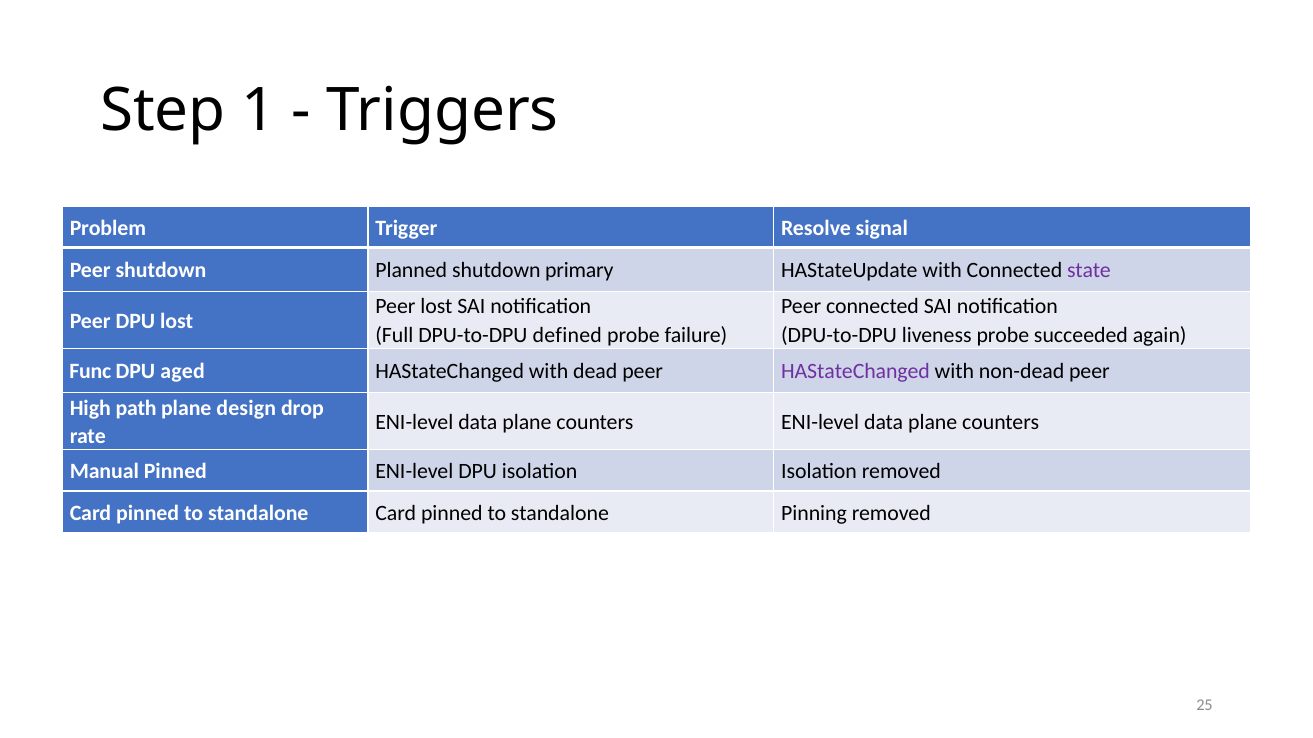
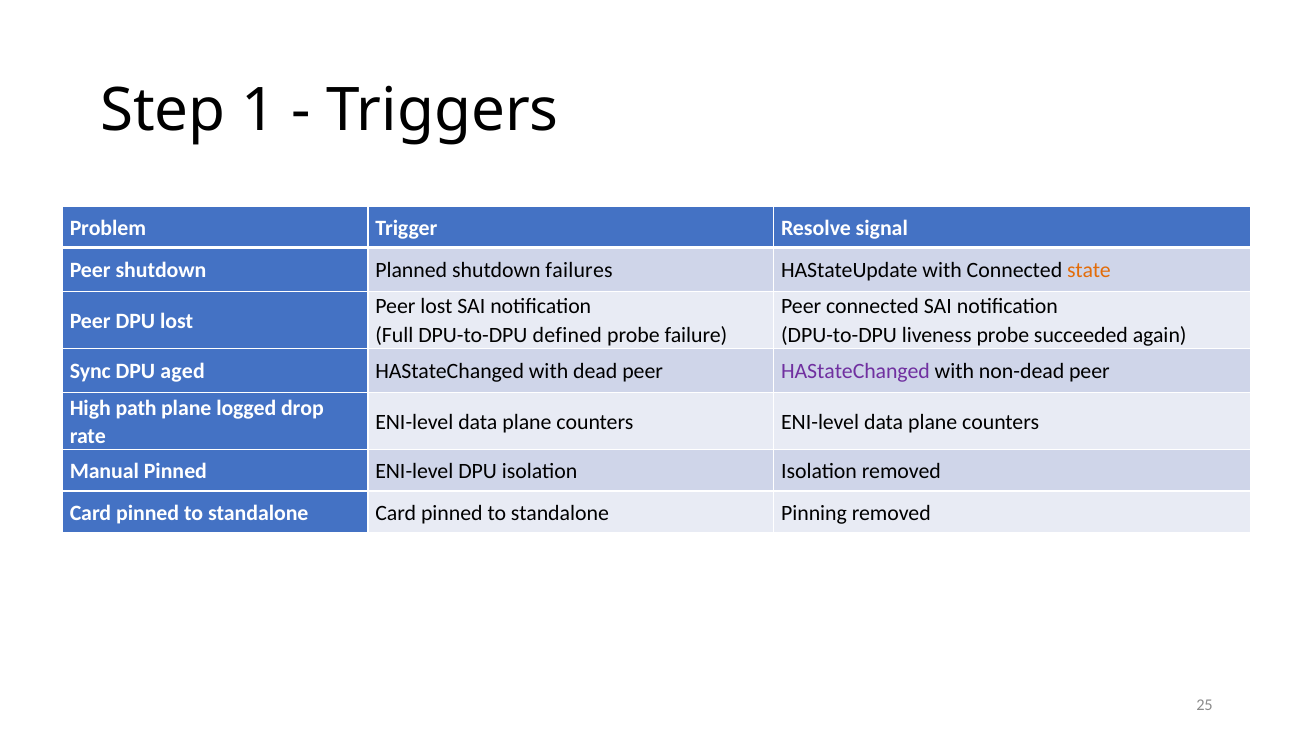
primary: primary -> failures (579, 271)
state colour: purple -> orange (1089, 271)
Func: Func -> Sync (90, 372)
design: design -> logged (246, 408)
